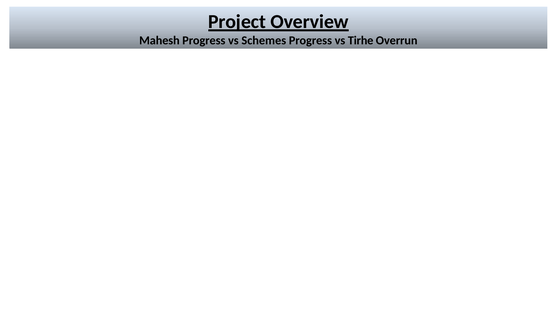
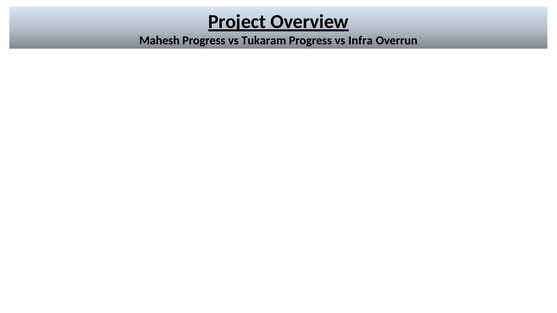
Schemes: Schemes -> Tukaram (264, 40)
Tirhe: Tirhe -> Infra (360, 40)
